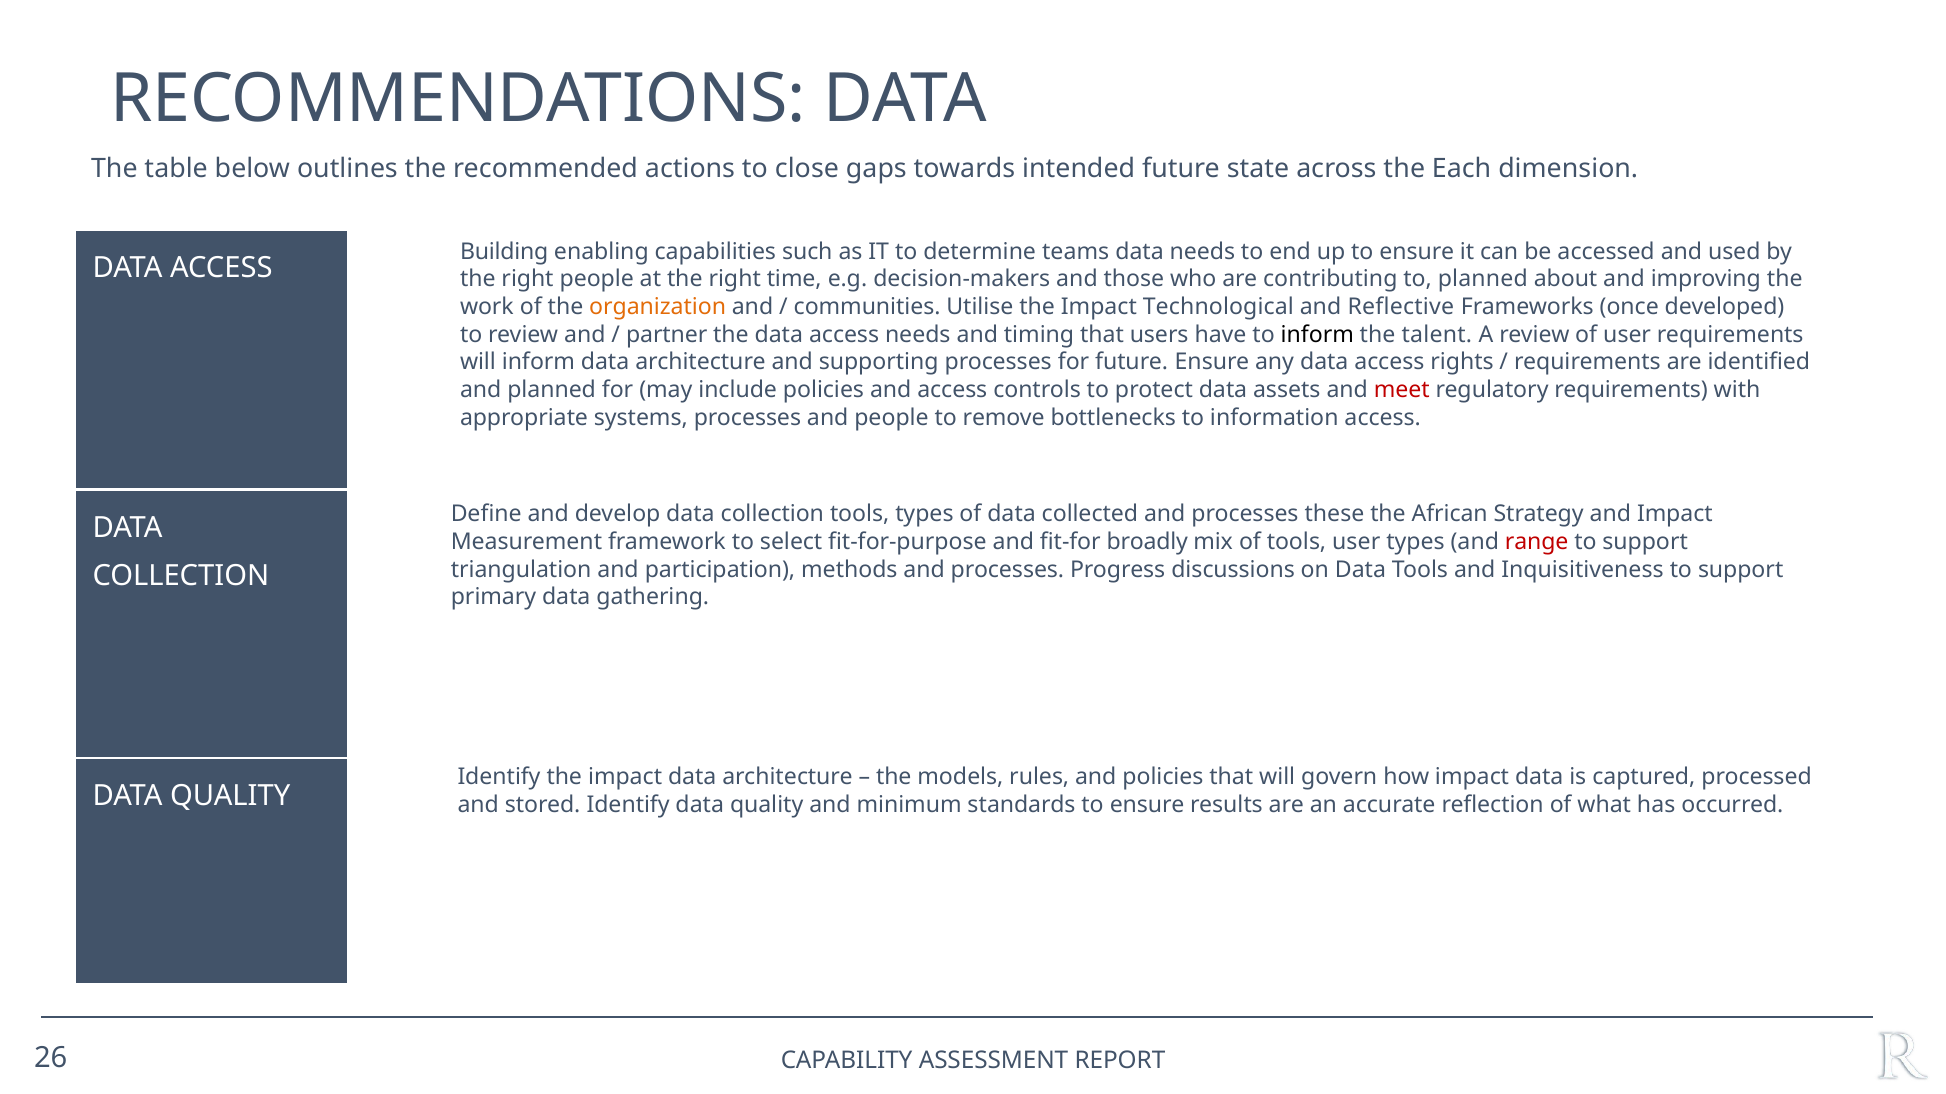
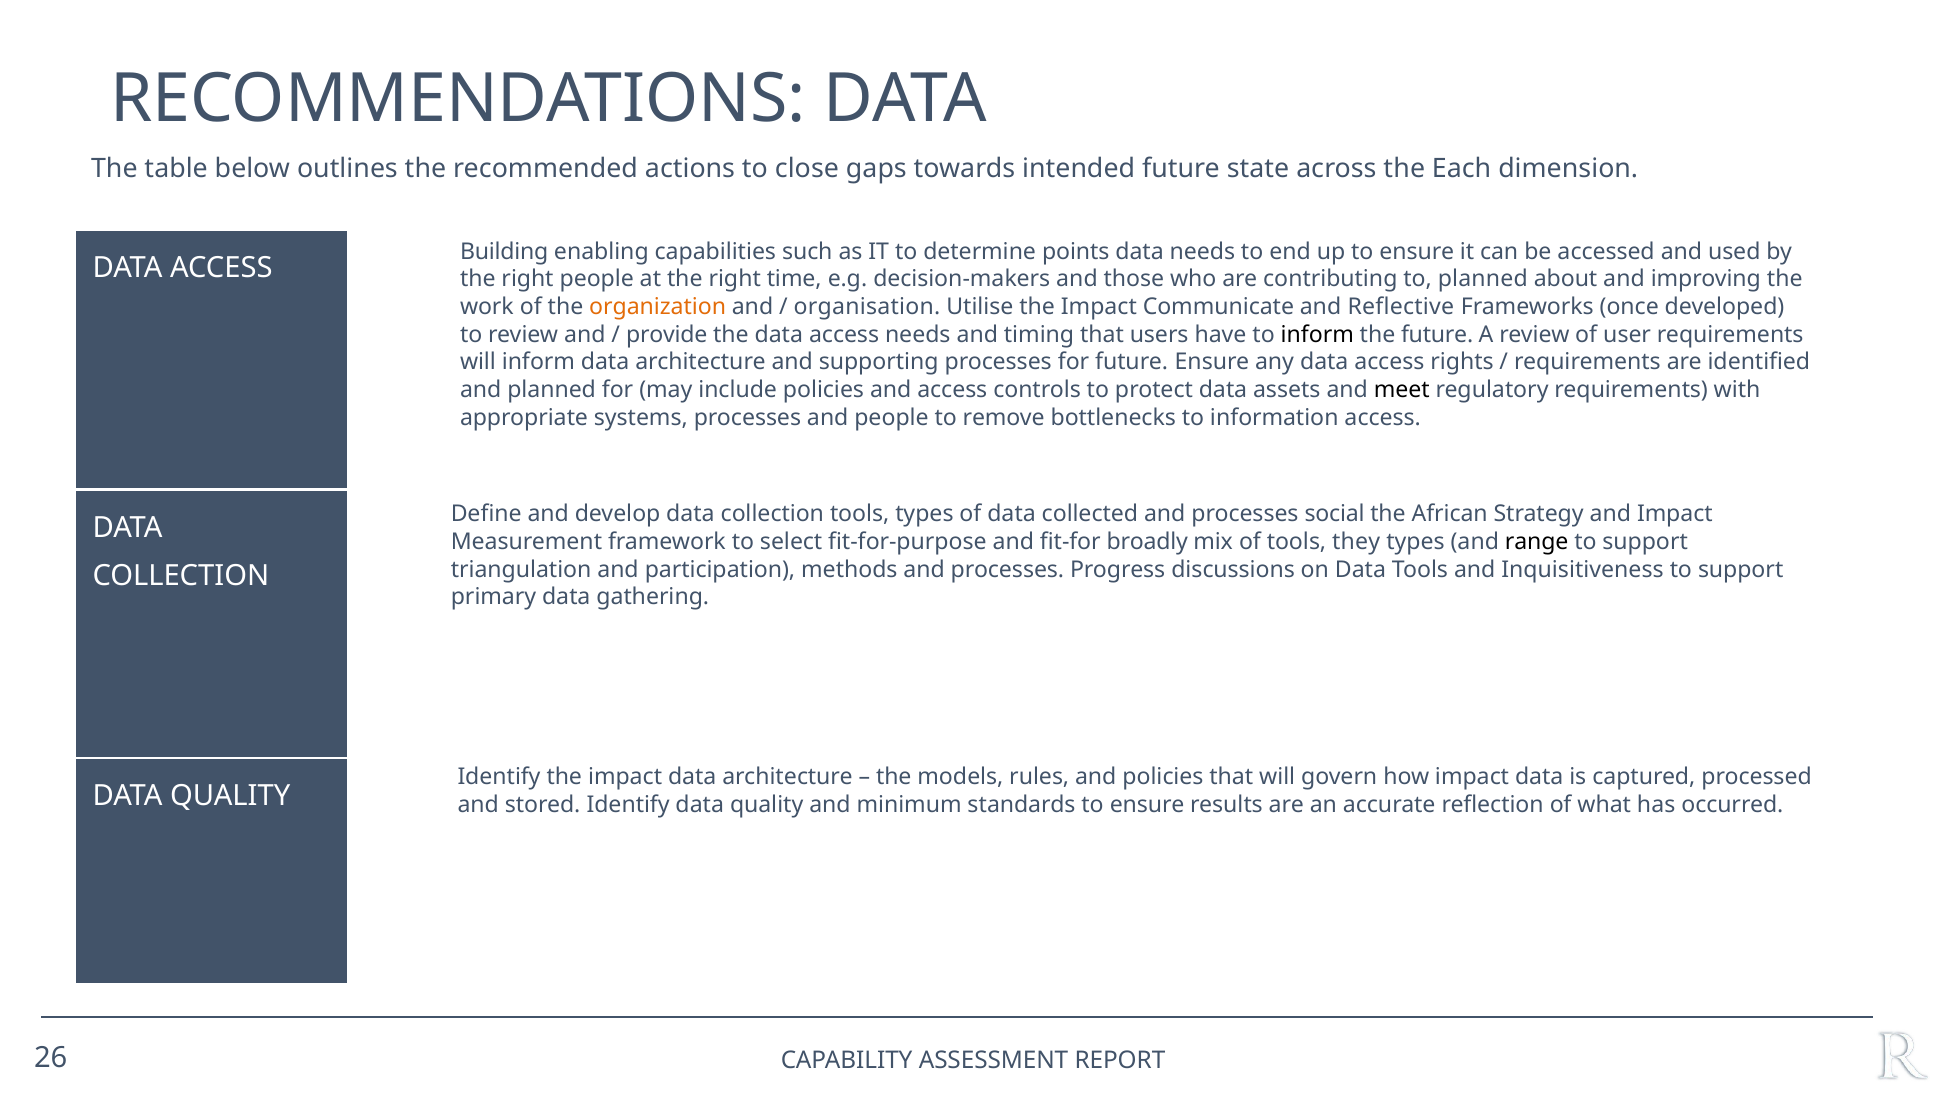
teams: teams -> points (1076, 252)
communities: communities -> organisation (867, 307)
Technological: Technological -> Communicate (1218, 307)
partner: partner -> provide (667, 335)
the talent: talent -> future (1437, 335)
meet colour: red -> black (1402, 390)
these: these -> social (1335, 514)
tools user: user -> they (1356, 542)
range colour: red -> black (1537, 542)
